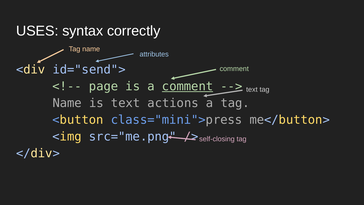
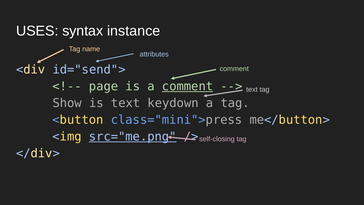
correctly: correctly -> instance (134, 31)
Name: Name -> Show (67, 103)
actions: actions -> keydown (173, 103)
src="me.png underline: none -> present (133, 136)
